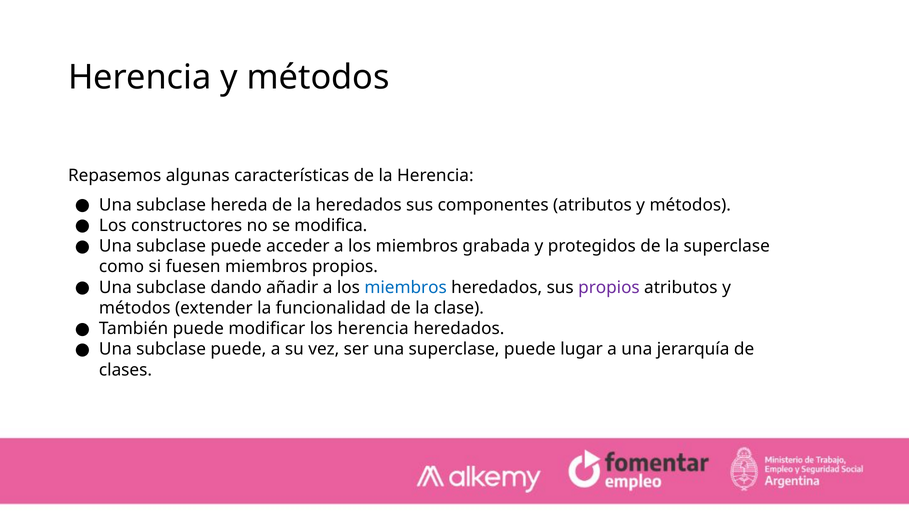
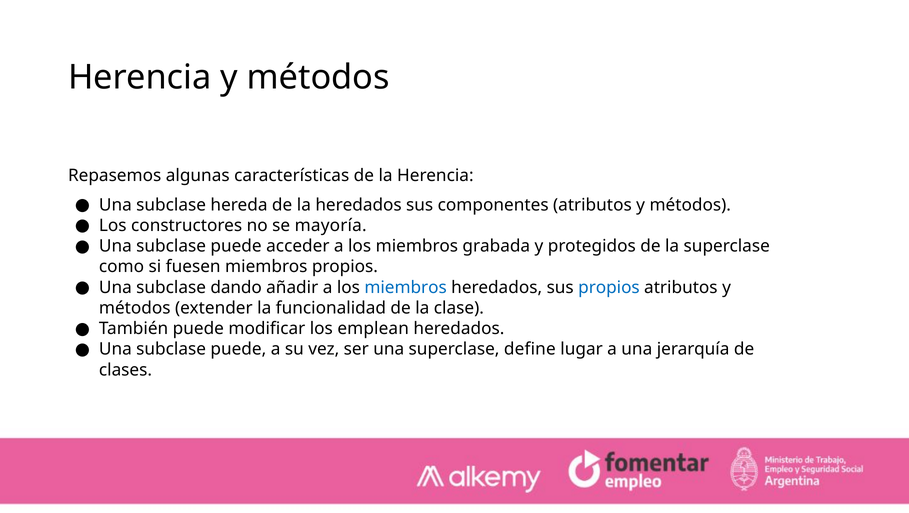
modifica: modifica -> mayoría (331, 225)
propios colour: purple -> blue (609, 287)
los herencia: herencia -> emplean (373, 329)
superclase puede: puede -> define (530, 349)
